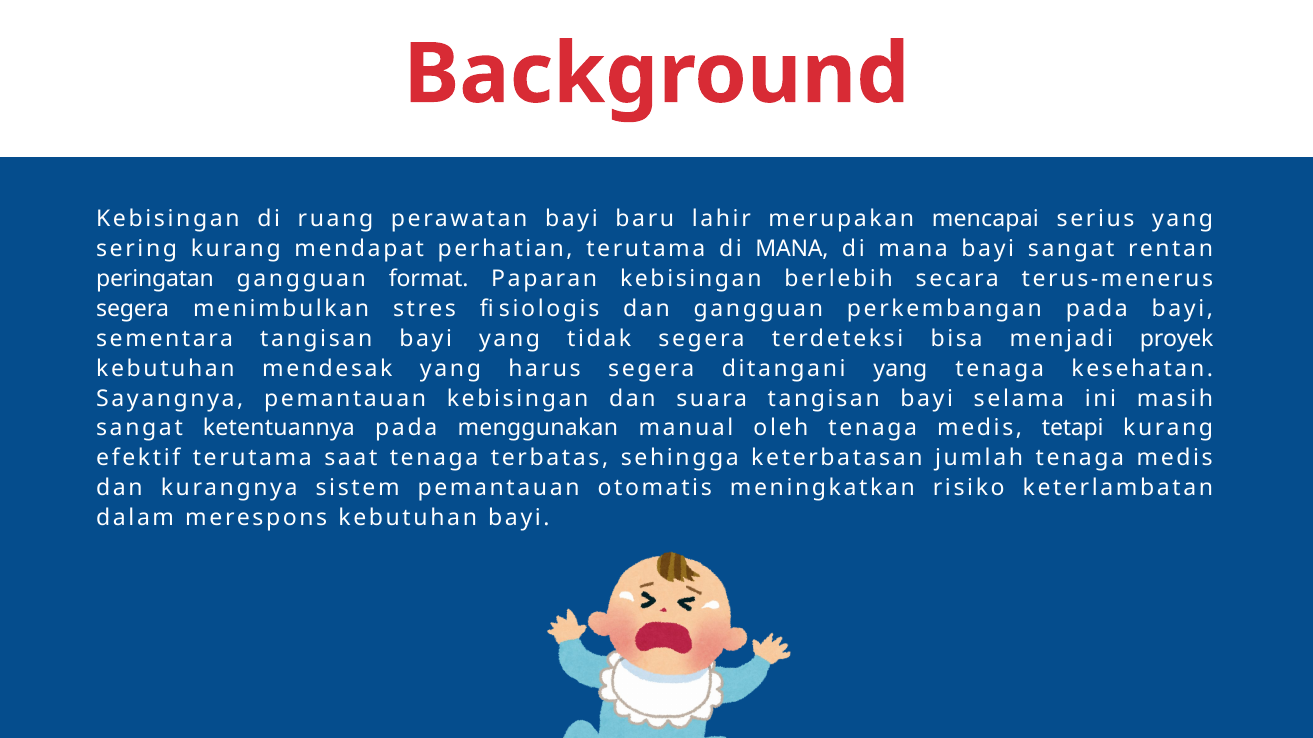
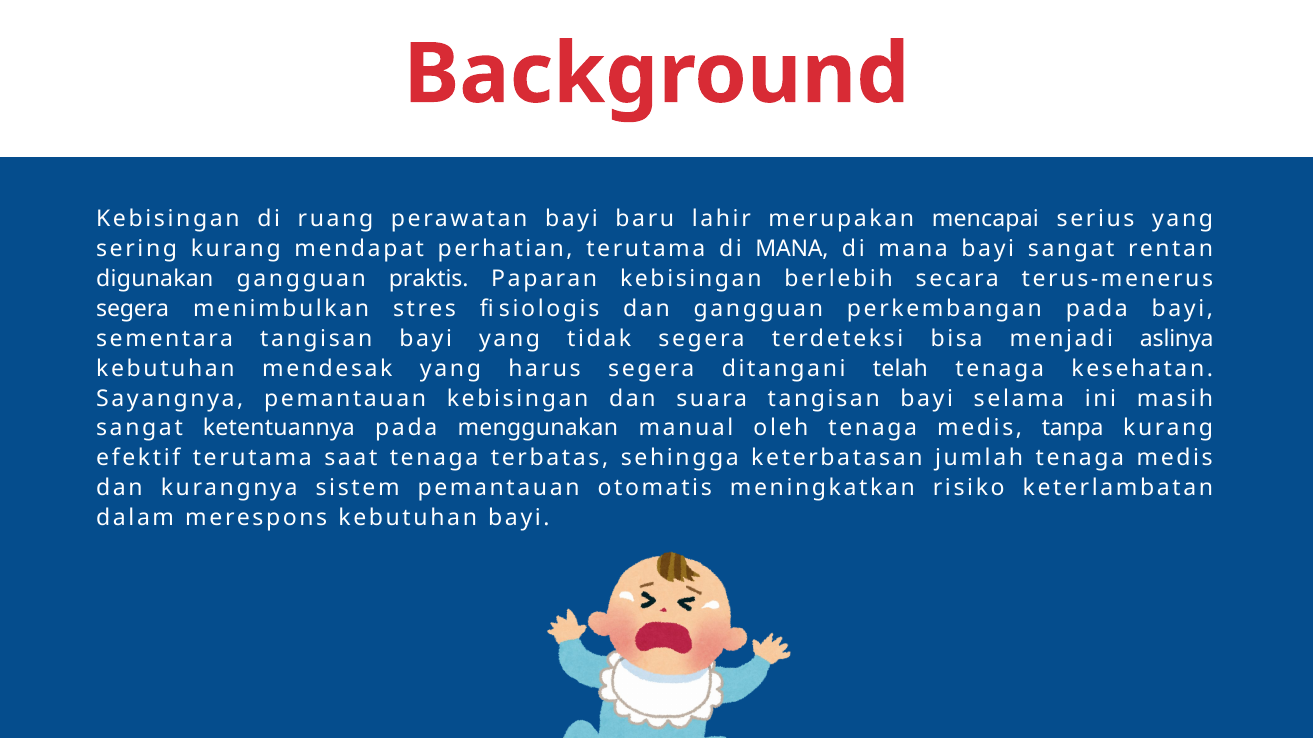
peringatan: peringatan -> digunakan (155, 279)
format: format -> praktis (429, 279)
proyek: proyek -> aslinya (1177, 339)
ditangani yang: yang -> telah (900, 369)
tetapi: tetapi -> tanpa (1073, 429)
